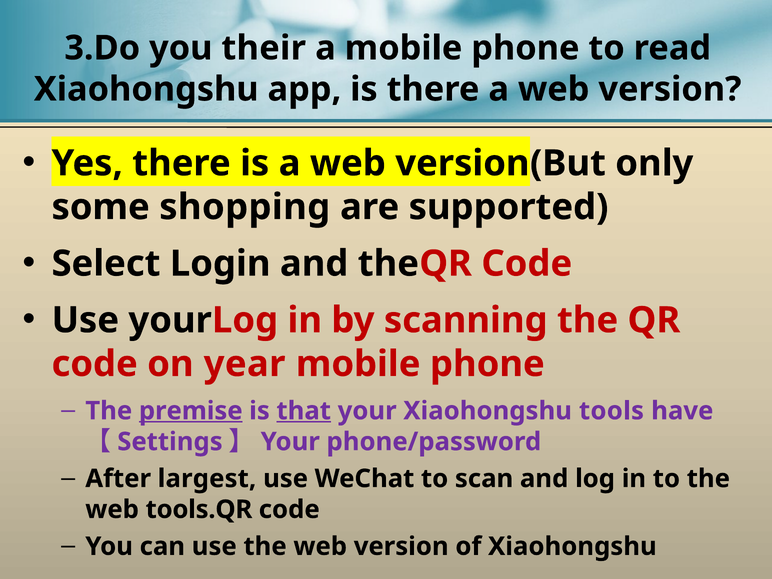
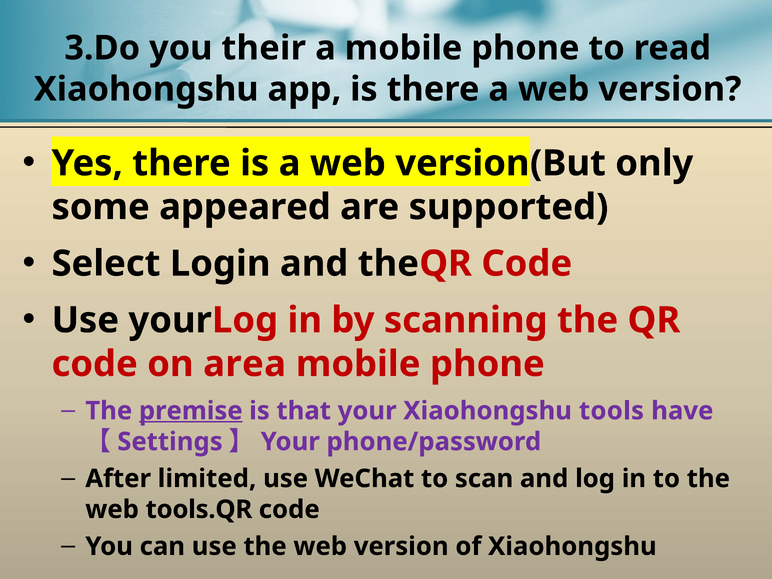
shopping: shopping -> appeared (245, 207)
year: year -> area (245, 364)
that underline: present -> none (304, 411)
largest: largest -> limited (207, 479)
